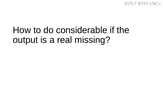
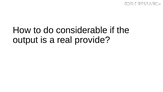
missing: missing -> provide (92, 40)
